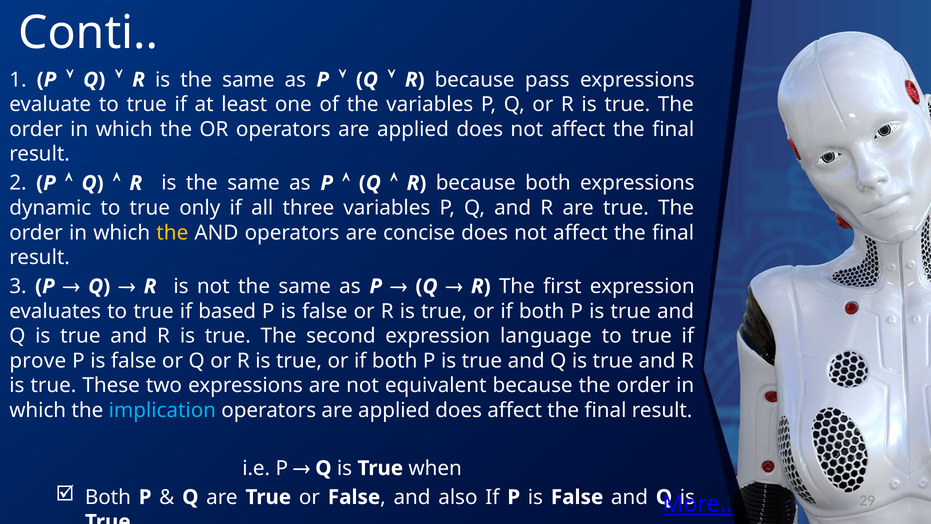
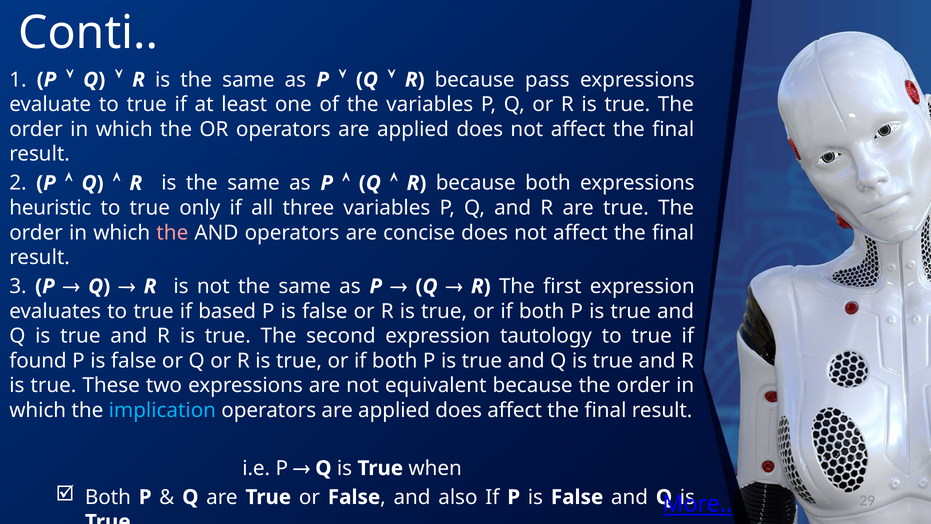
dynamic: dynamic -> heuristic (50, 208)
the colour: yellow -> pink (172, 233)
language: language -> tautology (546, 336)
prove: prove -> found (38, 361)
